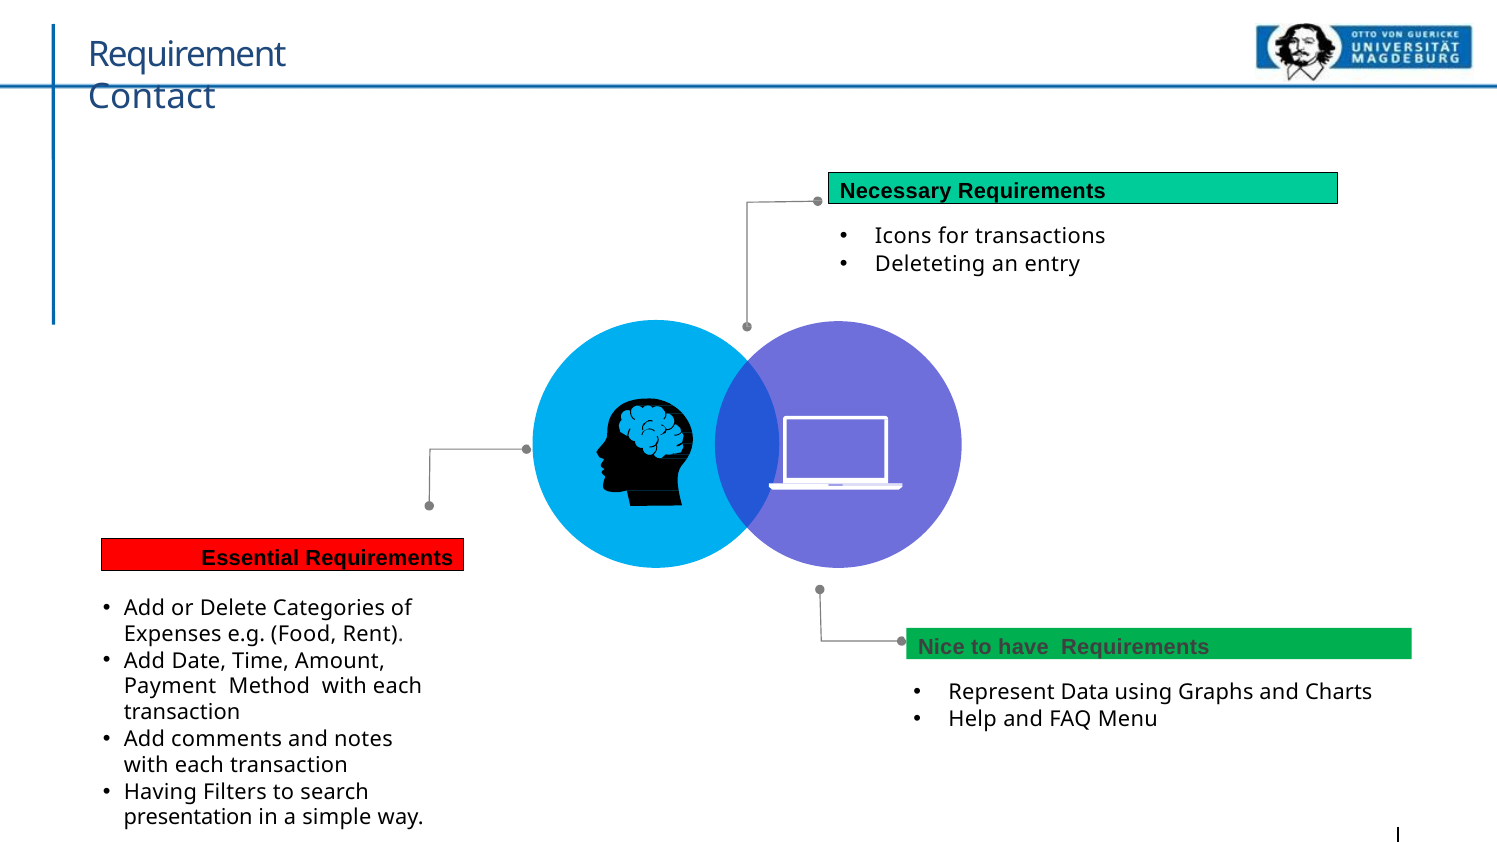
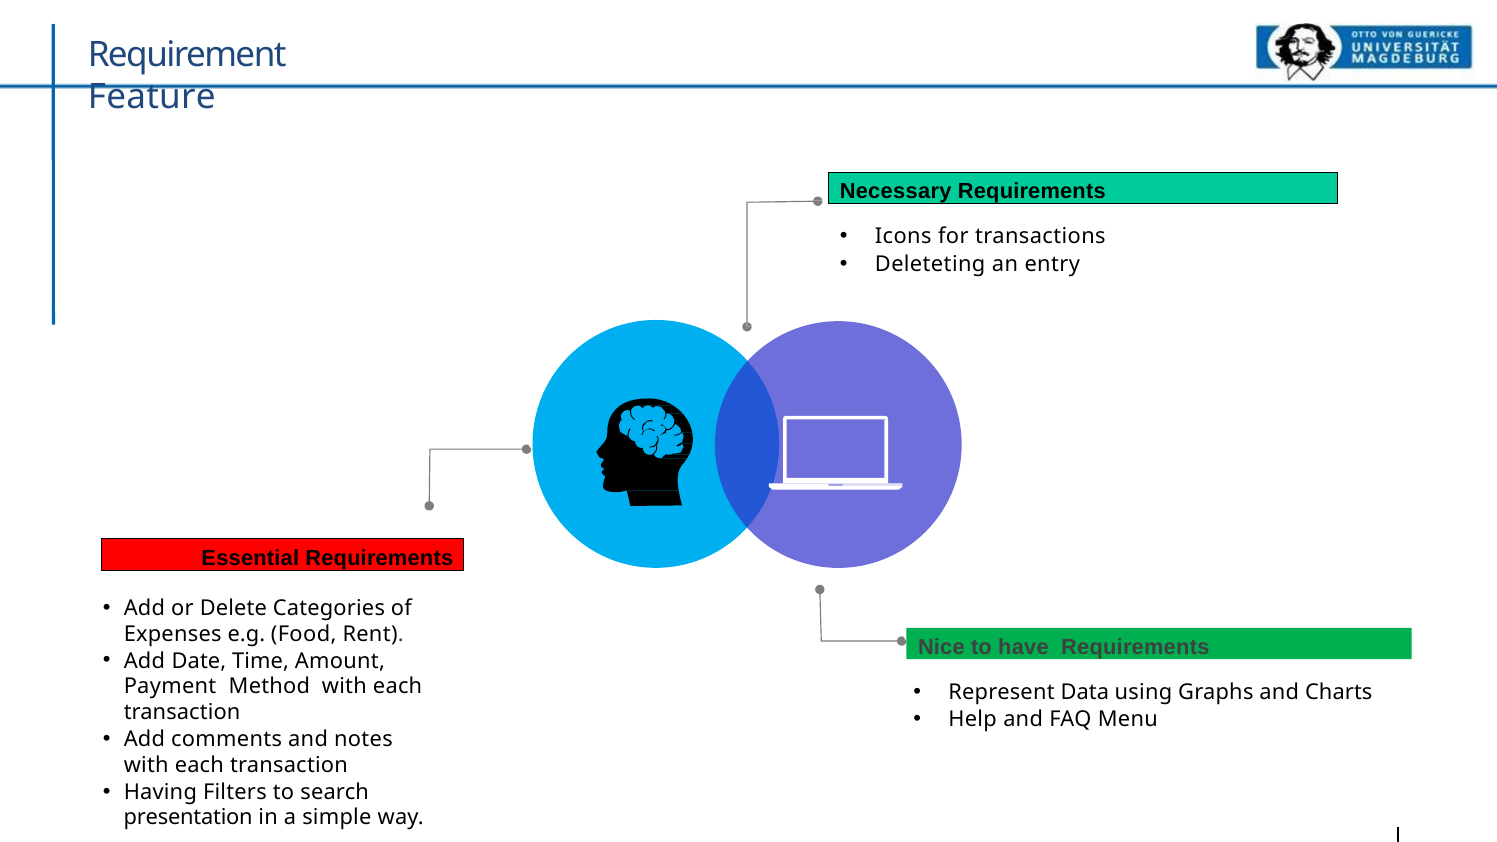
Contact: Contact -> Feature (152, 97)
